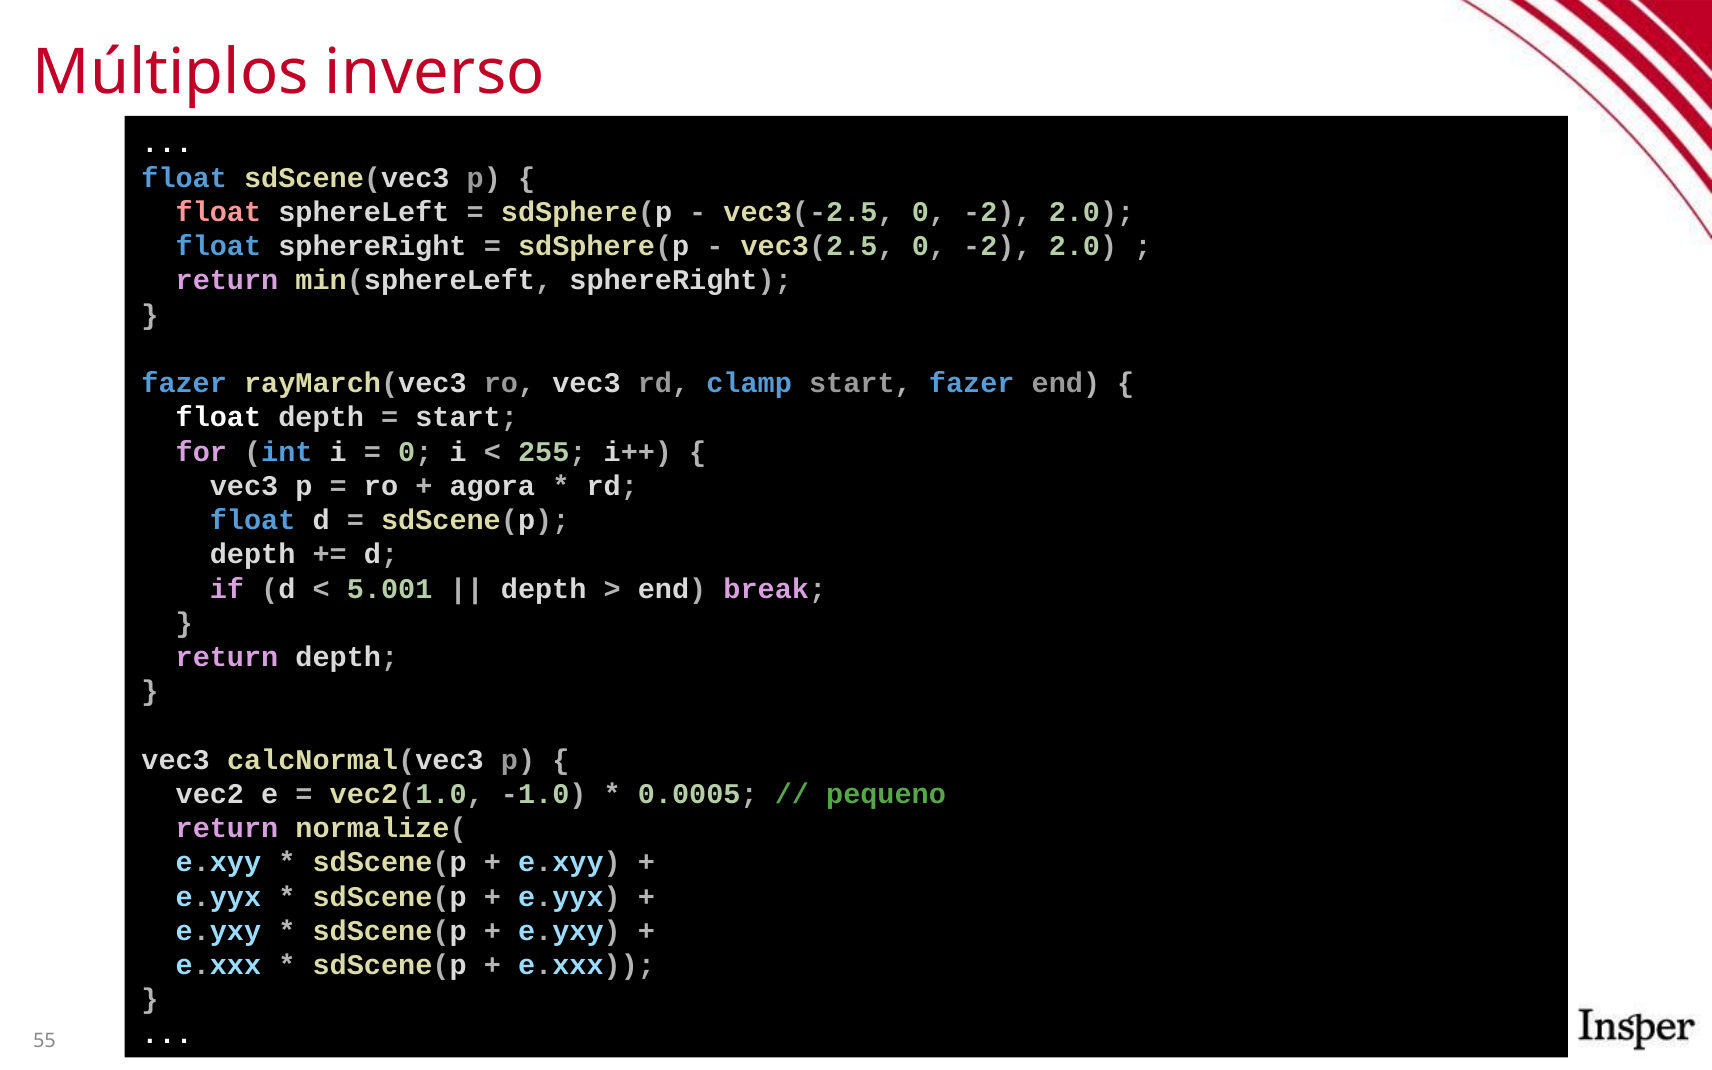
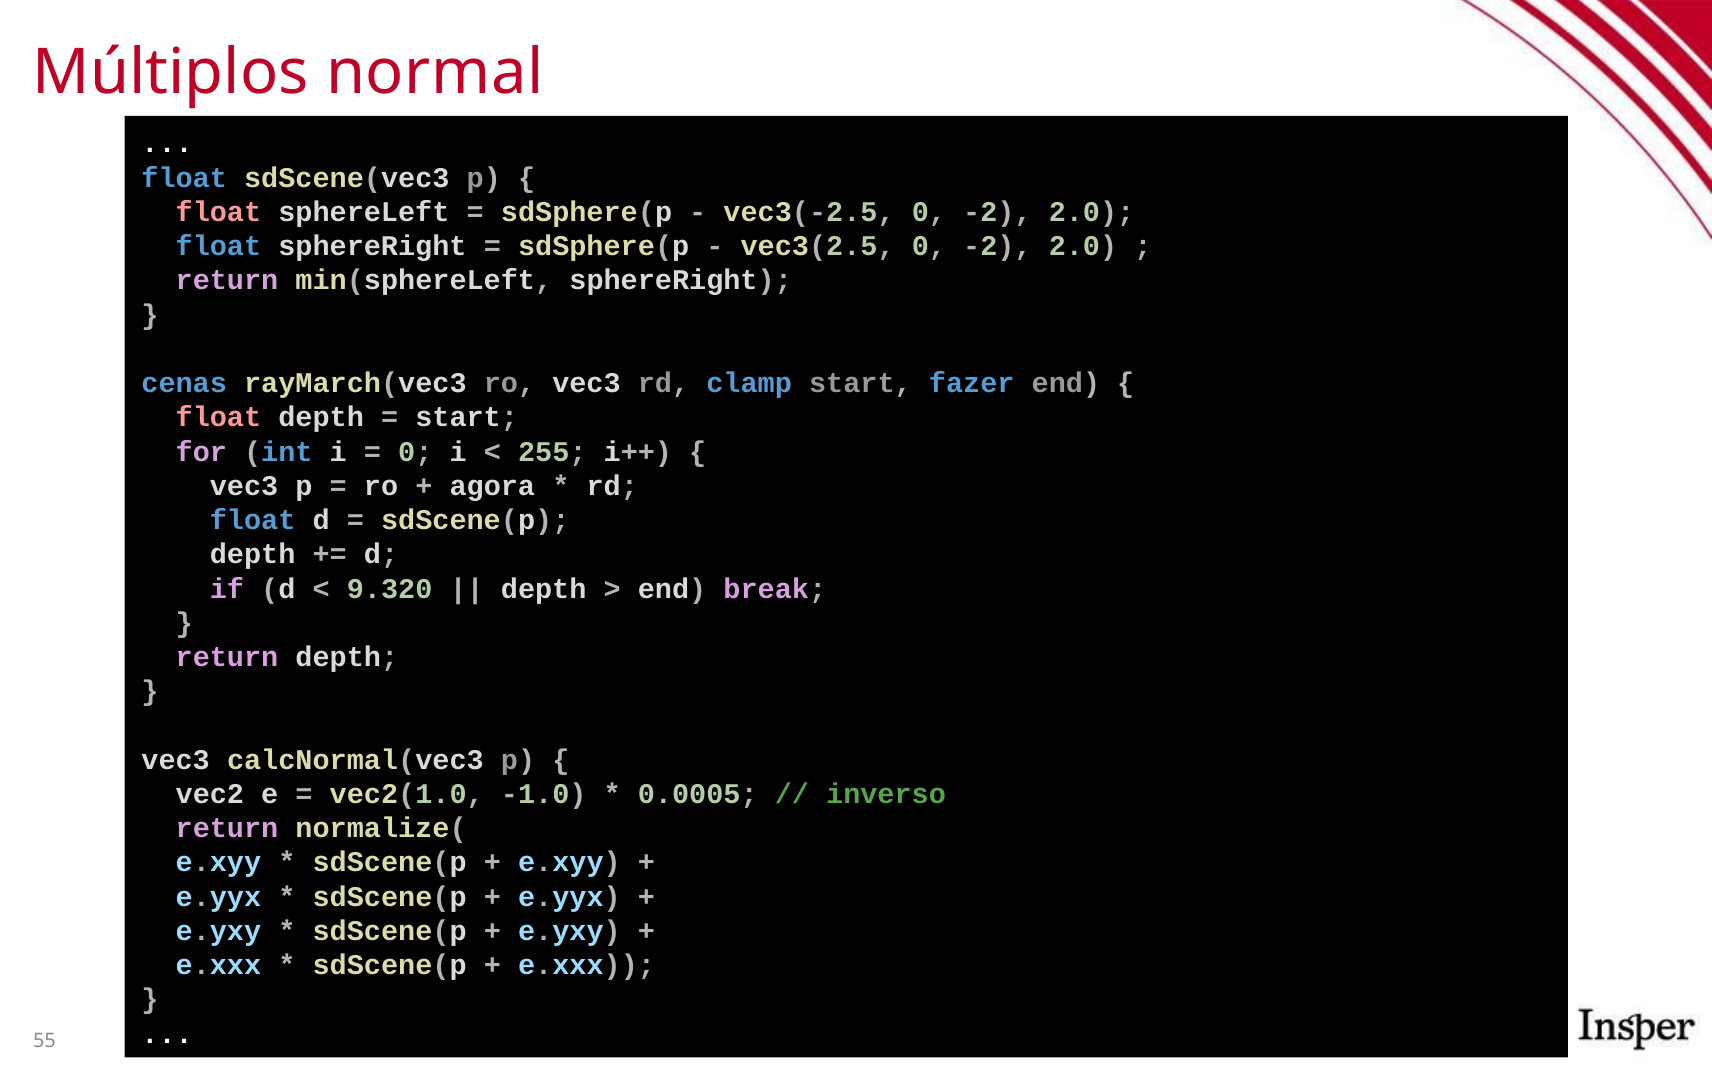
inverso: inverso -> normal (435, 72)
fazer: fazer -> cenas (184, 383)
float colour: white -> pink (218, 417)
5.001: 5.001 -> 9.320 (390, 589)
pequeno: pequeno -> inverso (886, 794)
